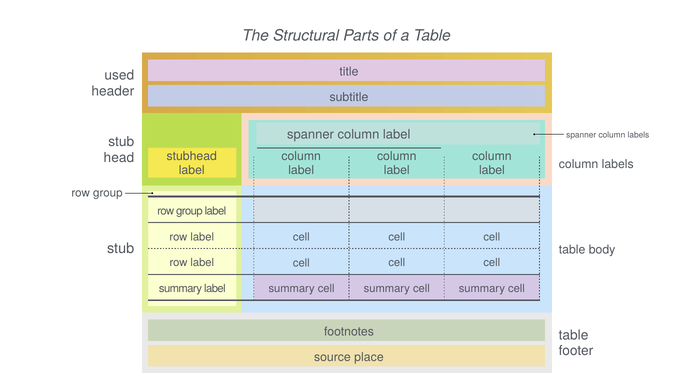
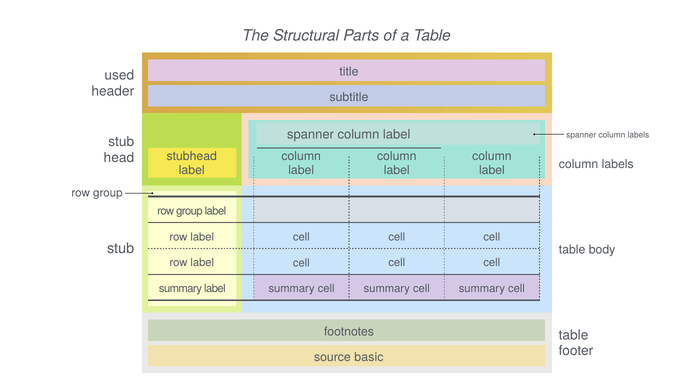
place: place -> basic (369, 357)
